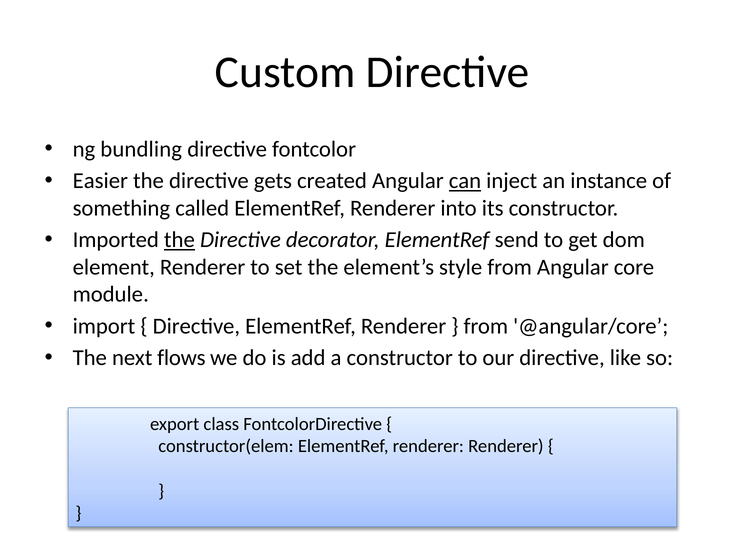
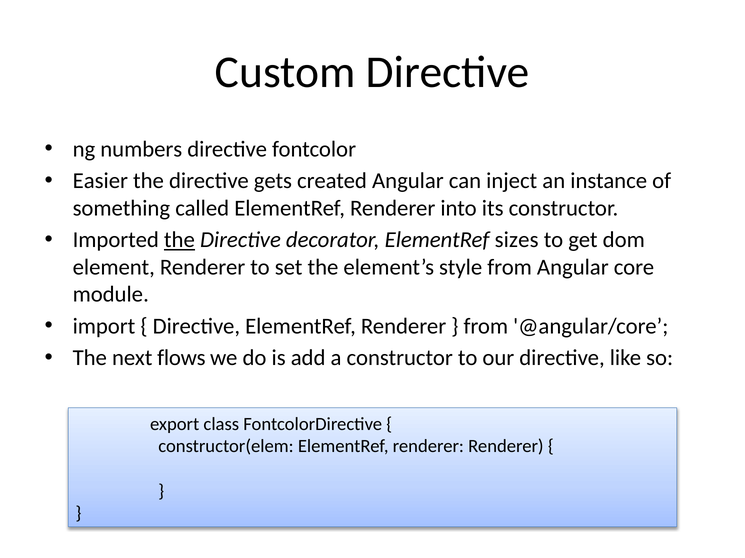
bundling: bundling -> numbers (141, 149)
can underline: present -> none (465, 181)
send: send -> sizes (517, 240)
